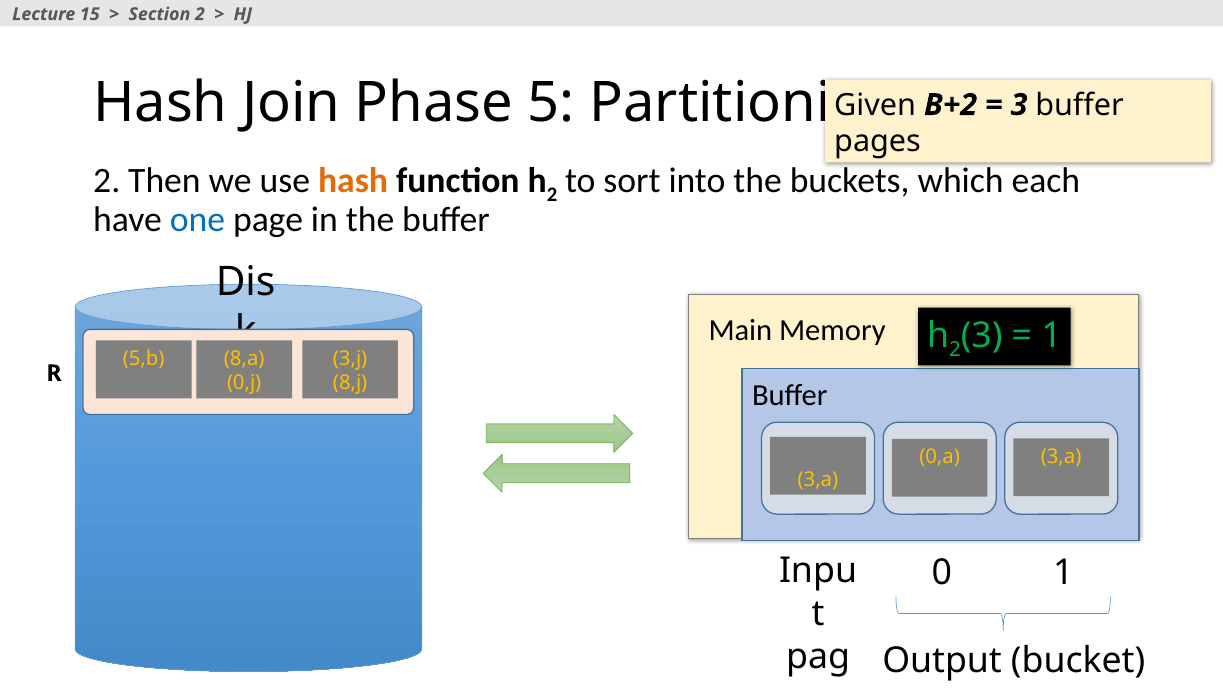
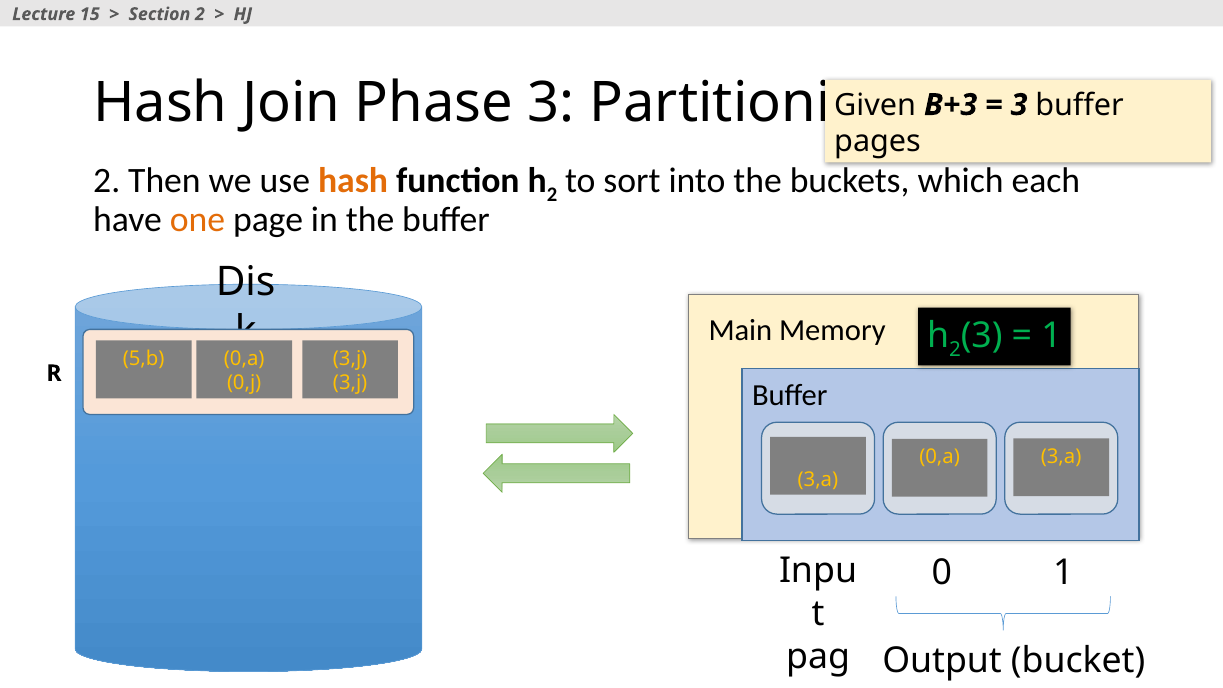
Phase 5: 5 -> 3 (551, 103)
B+2: B+2 -> B+3 (951, 105)
one colour: blue -> orange (197, 220)
5,b 8,a: 8,a -> 0,a (244, 359)
8,j: 8,j -> 3,j (350, 383)
